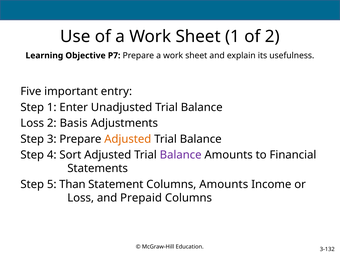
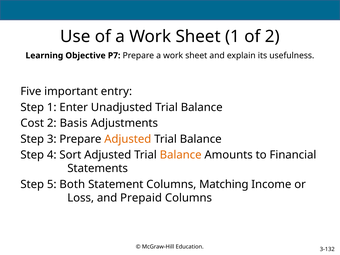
Loss: Loss -> Cost (32, 123)
Balance colour: purple -> orange (181, 155)
Than: Than -> Both (72, 184)
Columns Amounts: Amounts -> Matching (224, 184)
